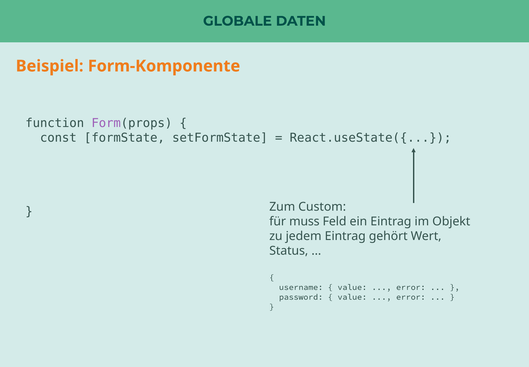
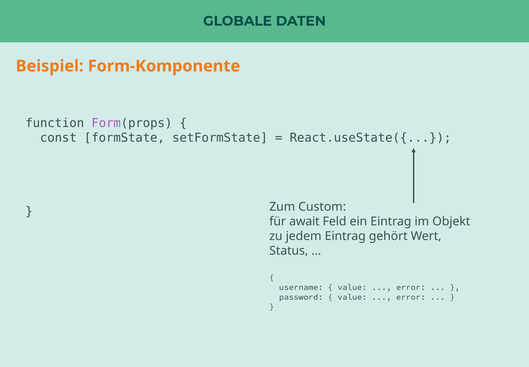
muss: muss -> await (304, 221)
